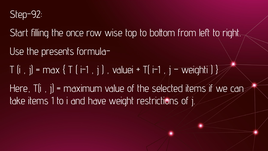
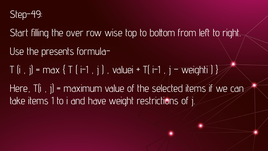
Step-92: Step-92 -> Step-49 (26, 14)
once: once -> over (75, 33)
